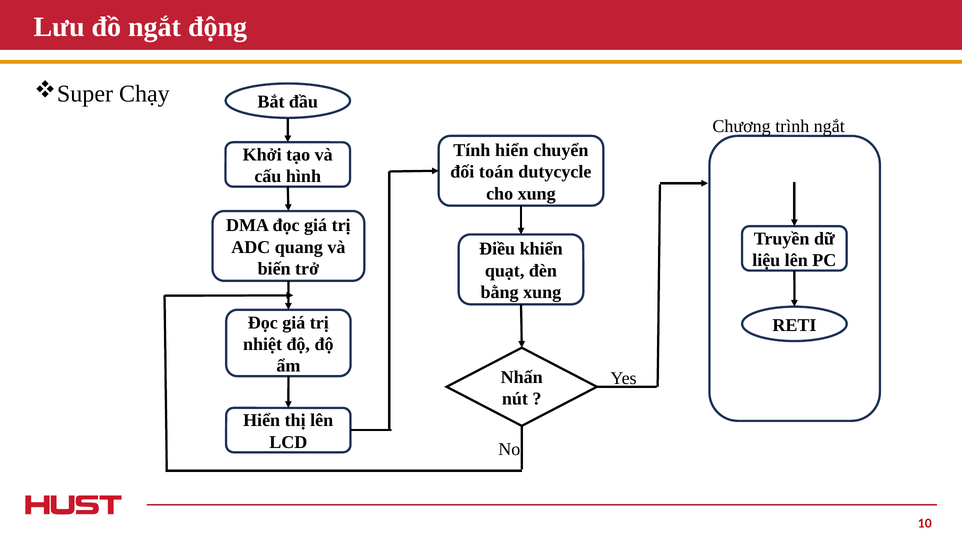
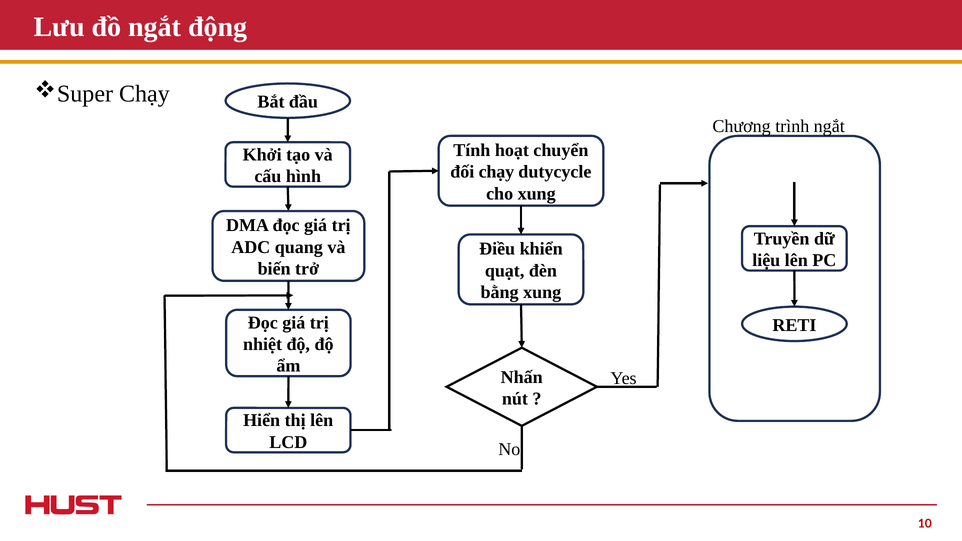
Tính hiển: hiển -> hoạt (512, 150)
đối toán: toán -> chạy (496, 172)
